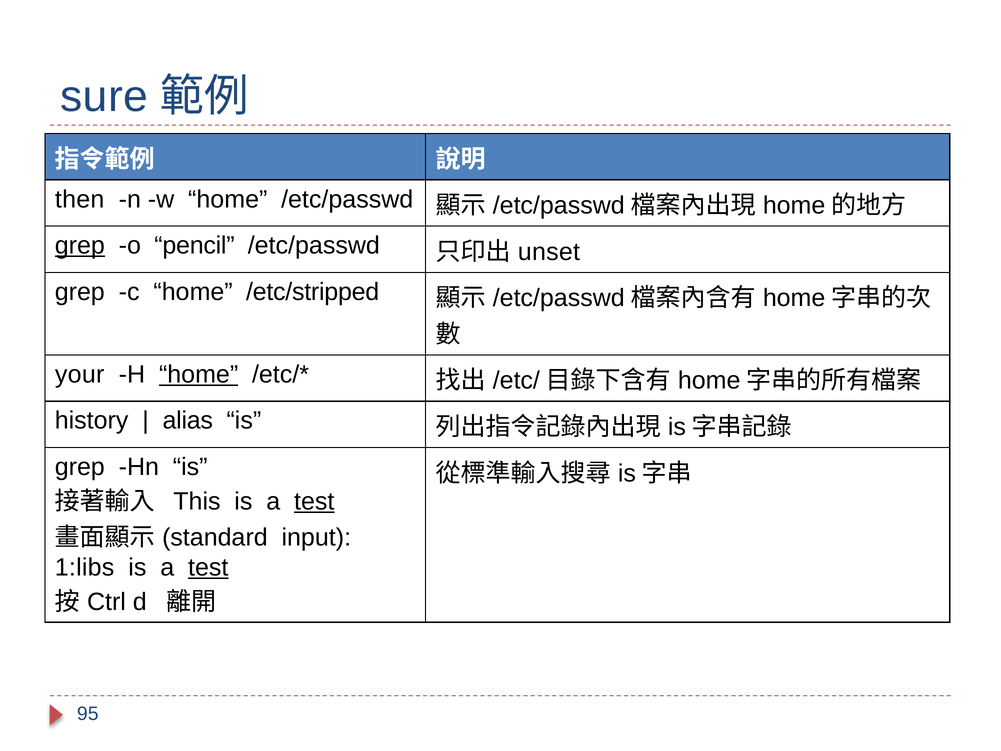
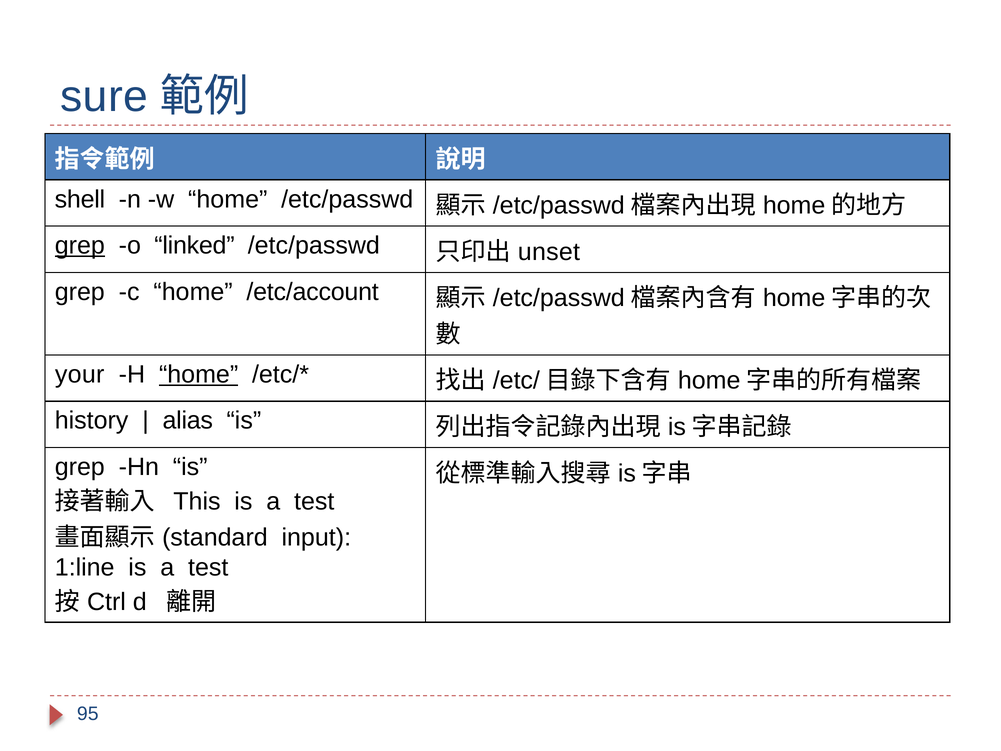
then: then -> shell (80, 199)
pencil: pencil -> linked (194, 245)
/etc/stripped: /etc/stripped -> /etc/account (313, 292)
test underline: present -> none (314, 501)
1:libs: 1:libs -> 1:line (85, 567)
test underline: present -> none (208, 567)
